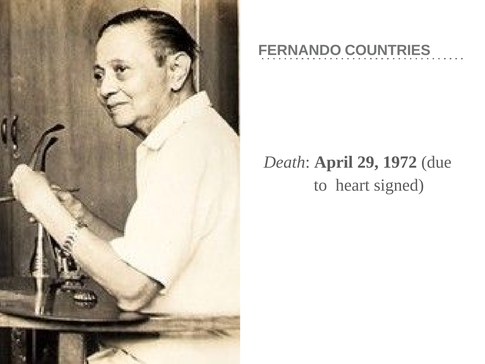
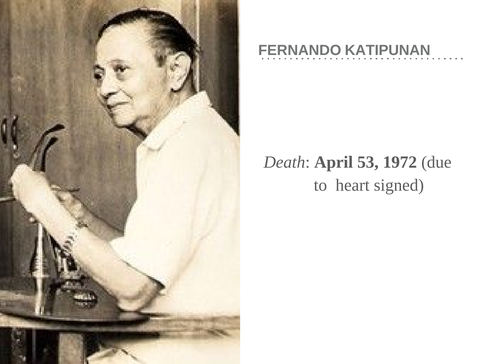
COUNTRIES: COUNTRIES -> KATIPUNAN (388, 50)
29: 29 -> 53 (368, 162)
